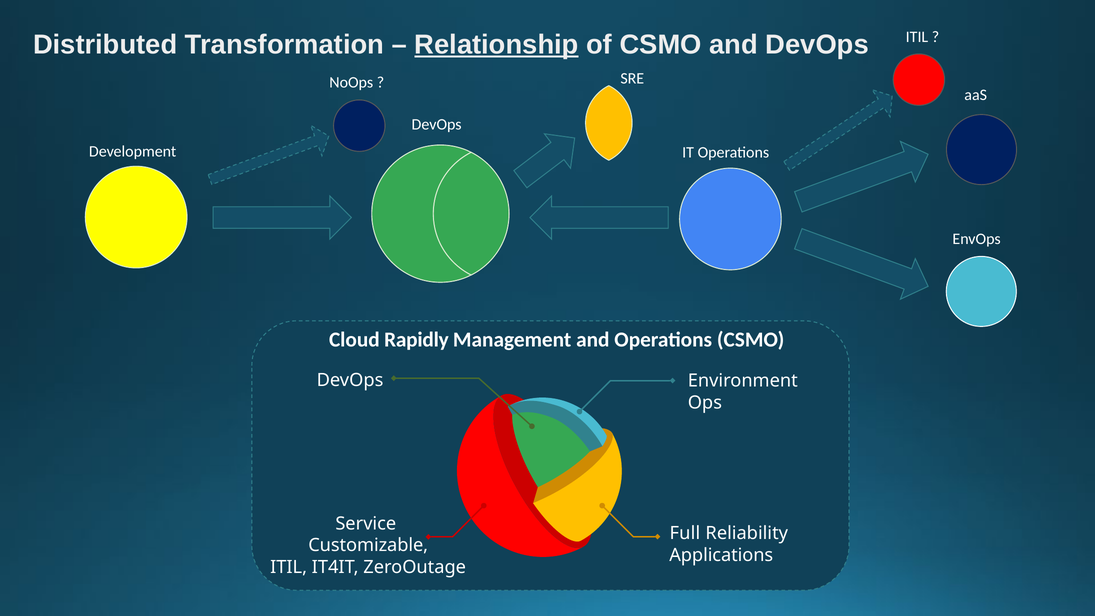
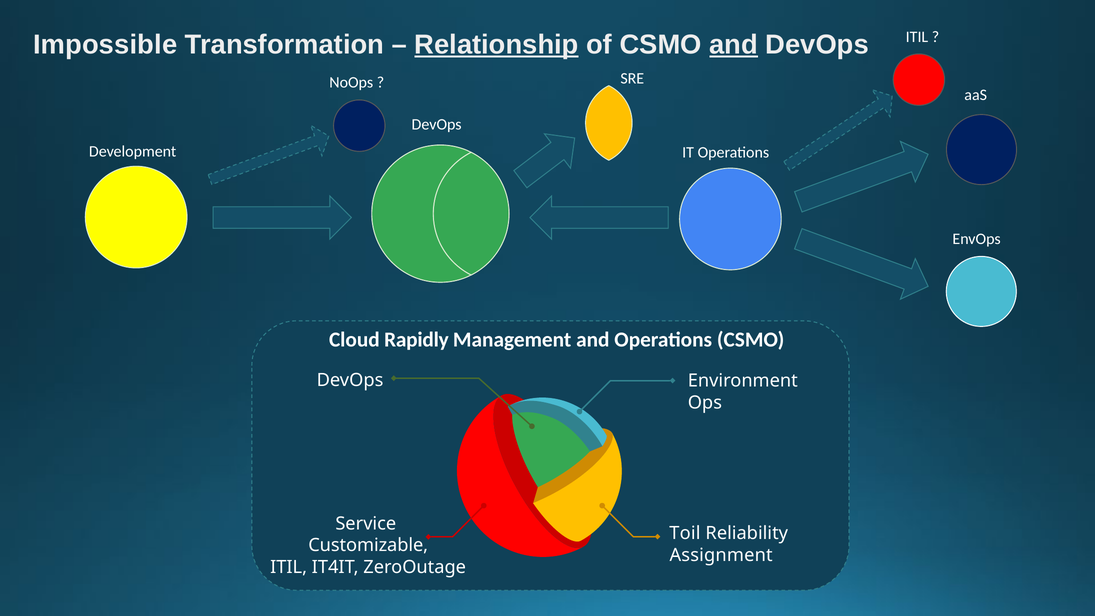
Distributed: Distributed -> Impossible (105, 45)
and underline: none -> present (734, 45)
Full: Full -> Toil (685, 533)
Applications: Applications -> Assignment (721, 555)
